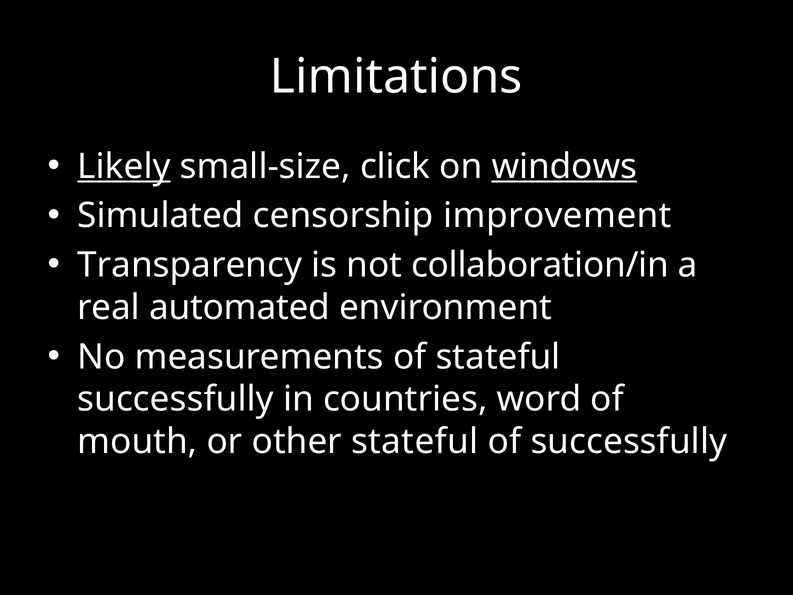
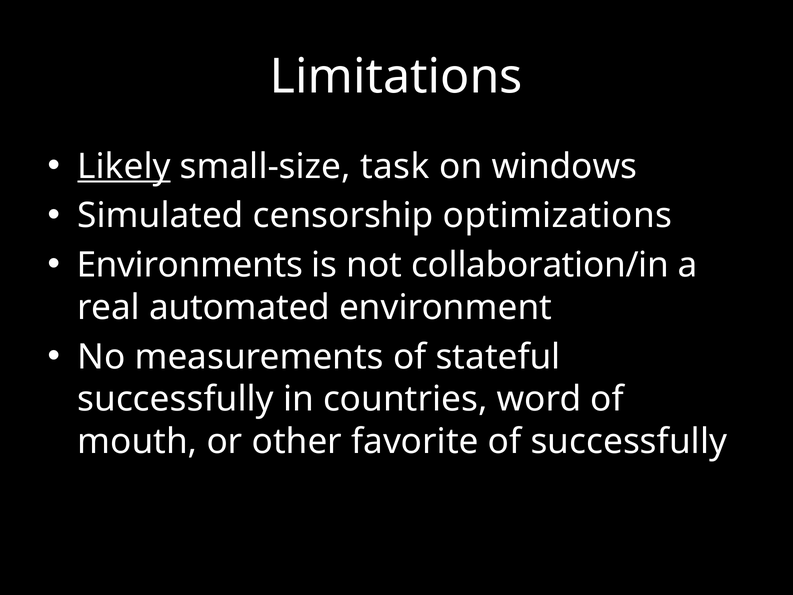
click: click -> task (395, 166)
windows underline: present -> none (564, 166)
improvement: improvement -> optimizations (557, 216)
Transparency: Transparency -> Environments (190, 265)
other stateful: stateful -> favorite (415, 441)
